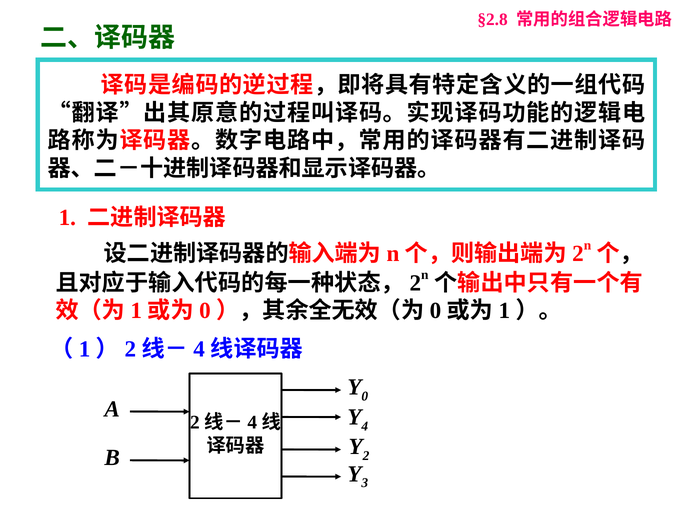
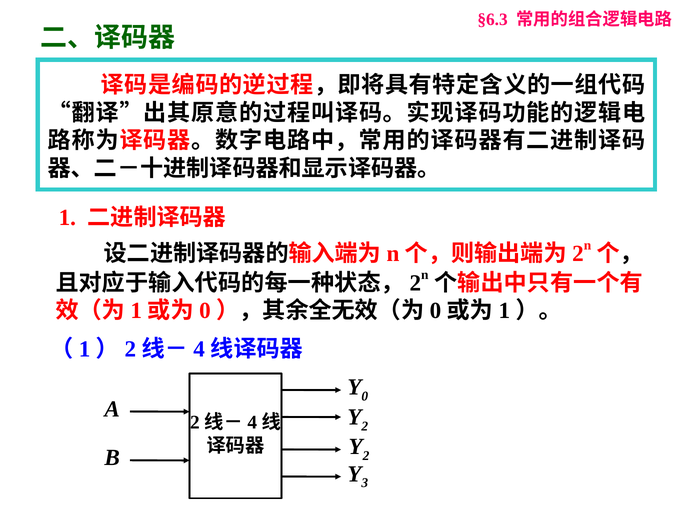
§2.8: §2.8 -> §6.3 (493, 19)
4: 4 -> 2 (365, 426)
